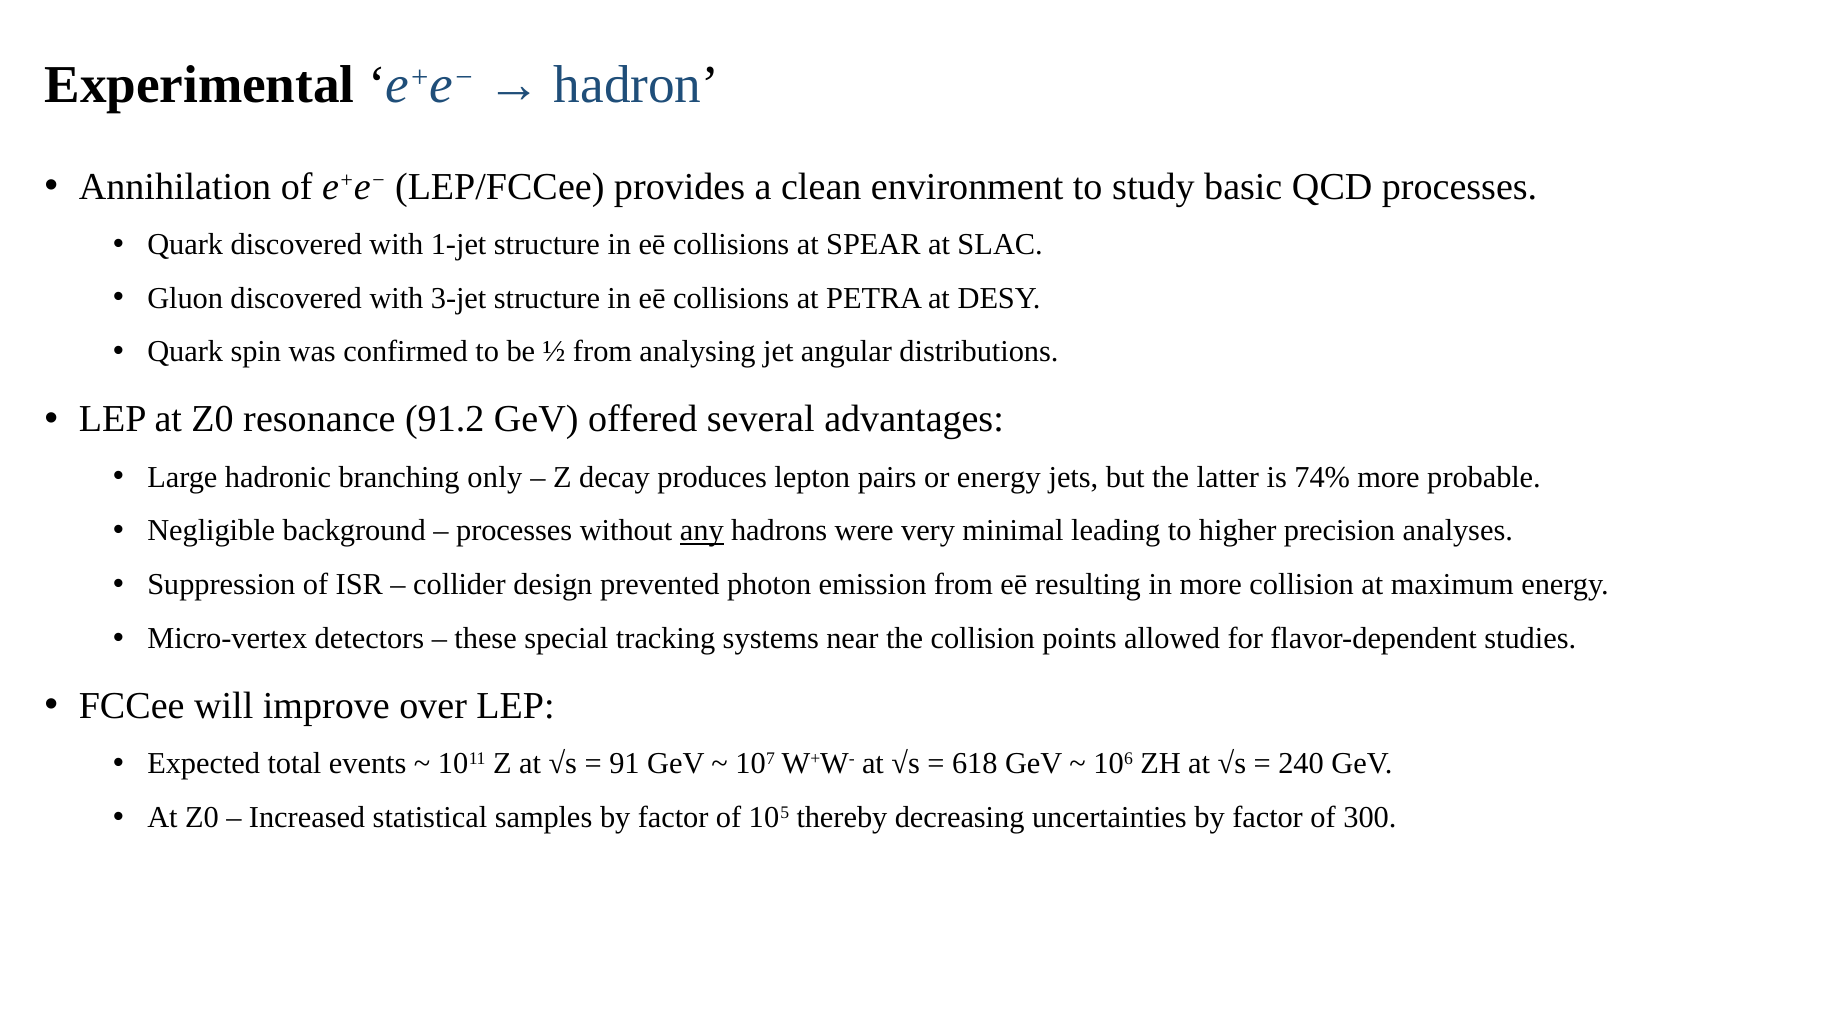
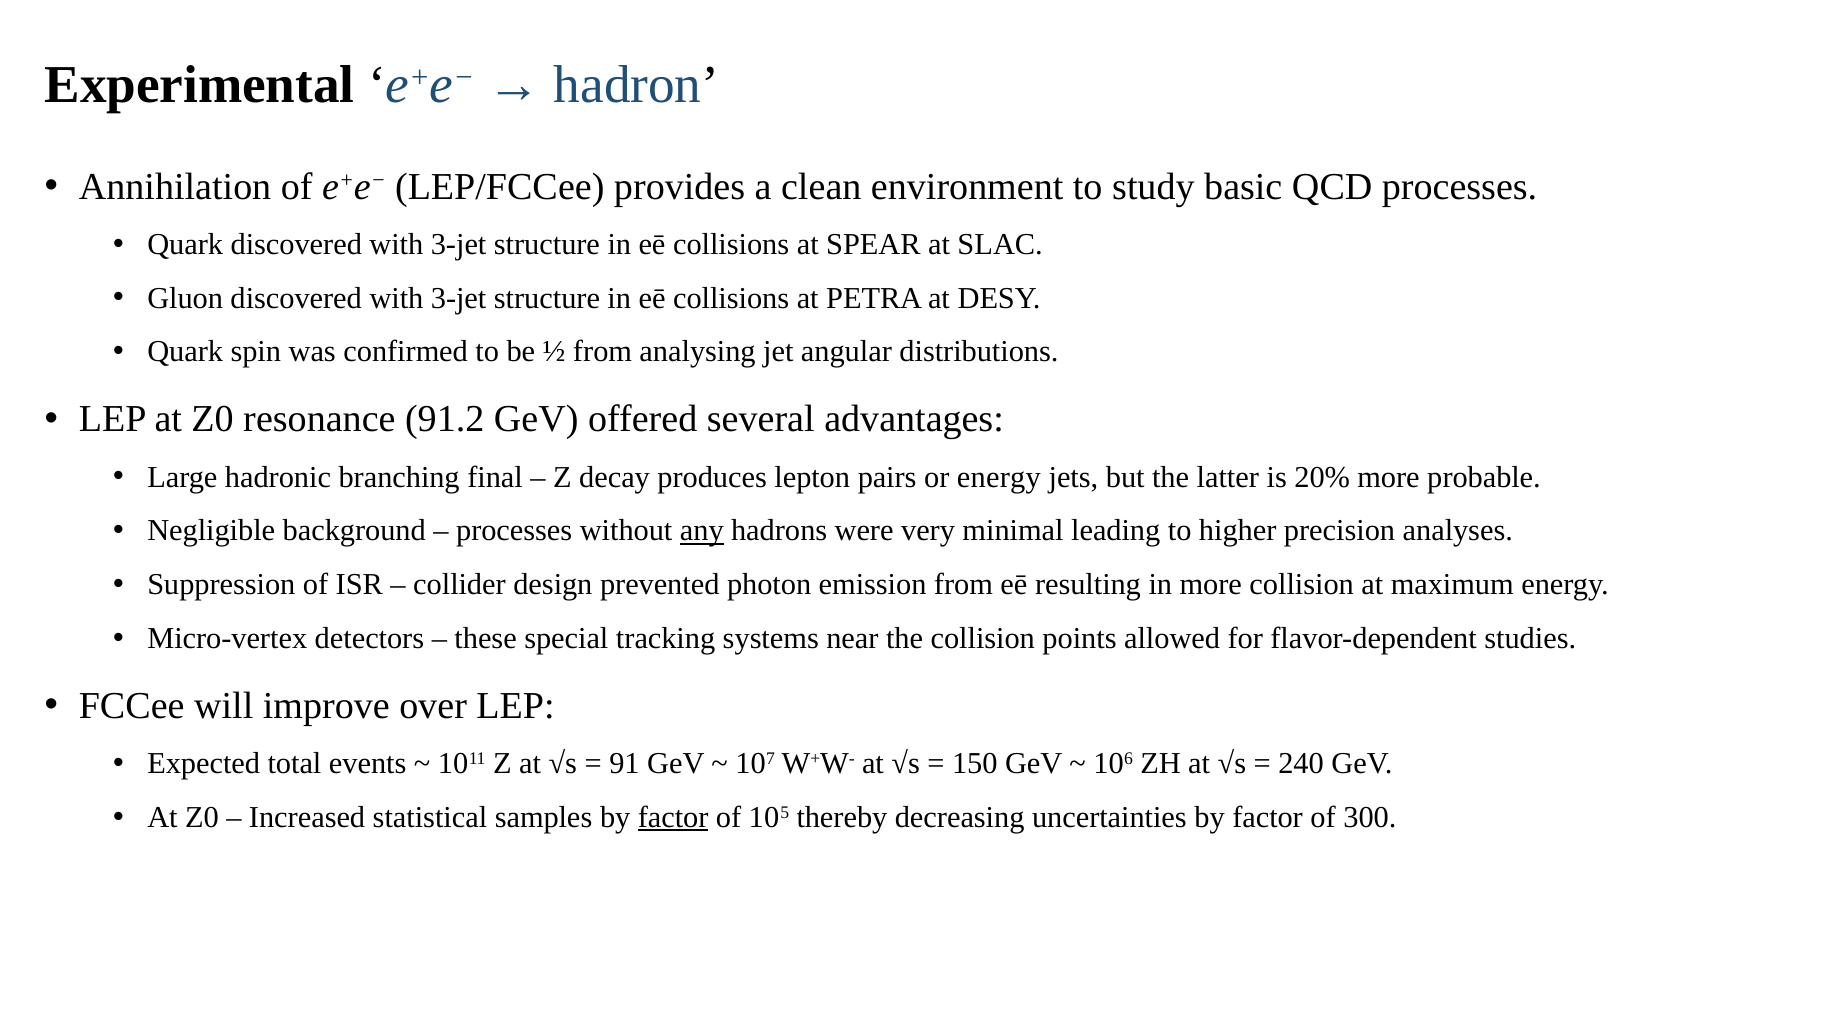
Quark discovered with 1-jet: 1-jet -> 3-jet (459, 245)
only: only -> final (495, 477)
74%: 74% -> 20% (1322, 477)
618: 618 -> 150 (975, 764)
factor underline: none -> present (673, 817)
